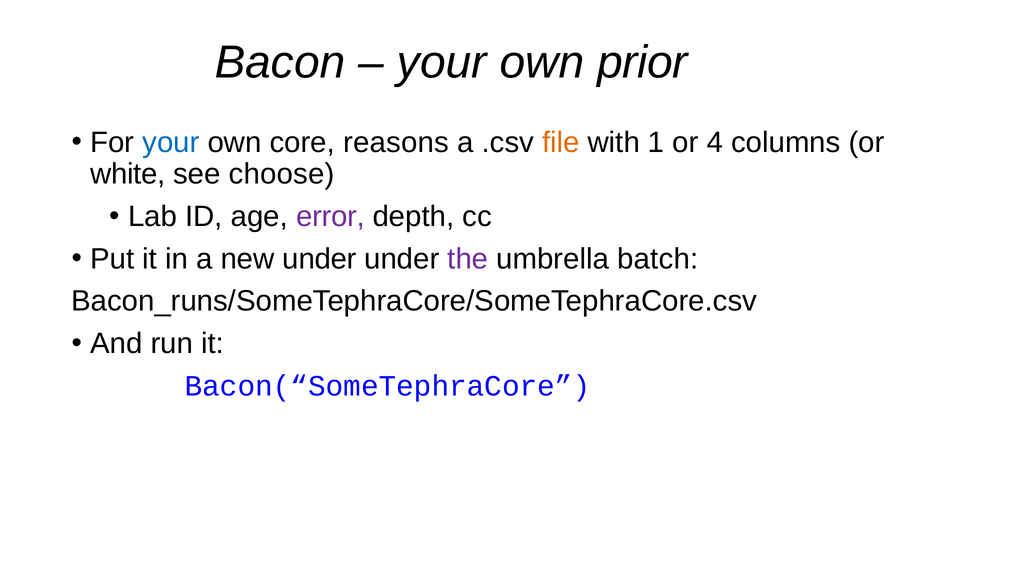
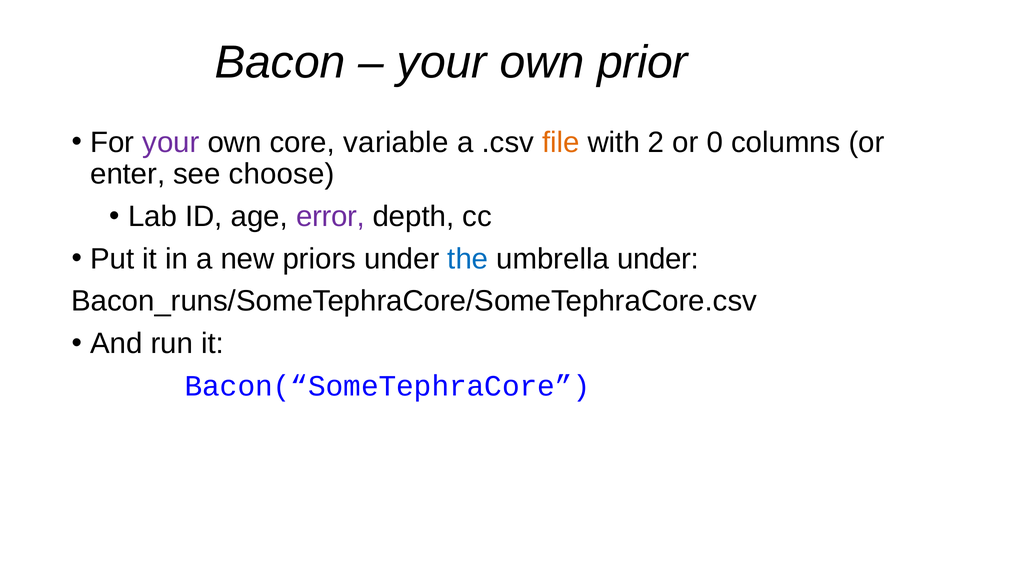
your colour: blue -> purple (171, 142)
reasons: reasons -> variable (396, 142)
1: 1 -> 2 (656, 142)
4: 4 -> 0 (715, 142)
white: white -> enter (128, 174)
new under: under -> priors (319, 259)
the colour: purple -> blue (468, 259)
umbrella batch: batch -> under (658, 259)
